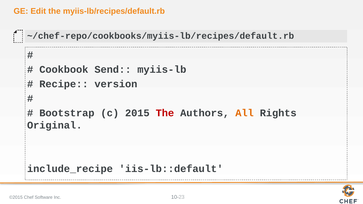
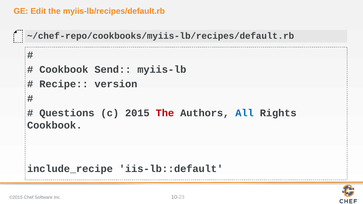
Bootstrap: Bootstrap -> Questions (67, 113)
All colour: orange -> blue (245, 113)
Original: Original -> Cookbook (55, 125)
